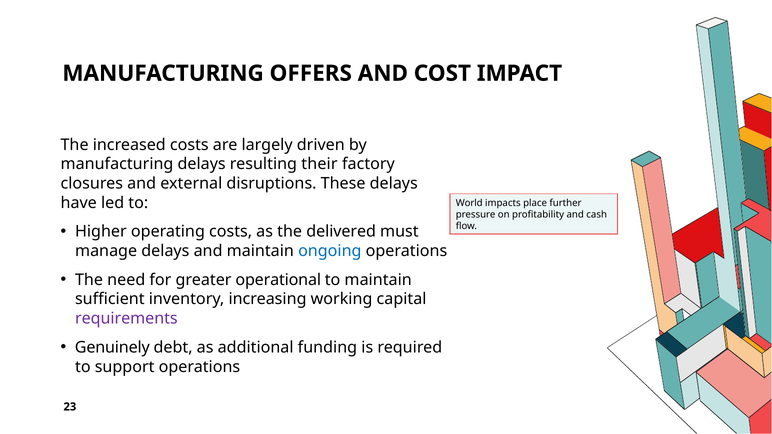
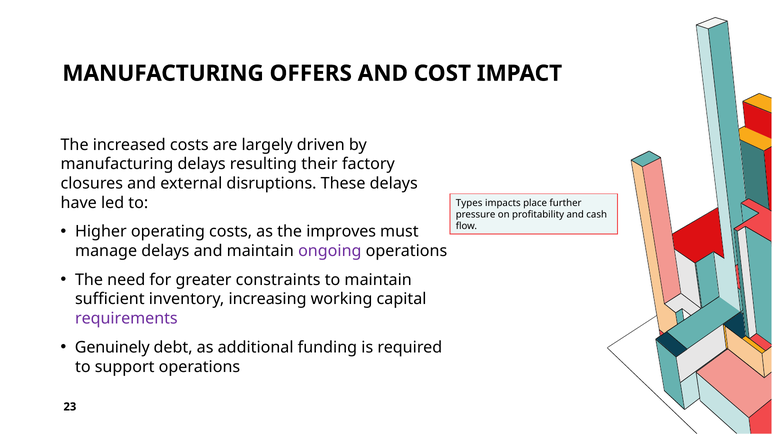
World: World -> Types (469, 203)
delivered: delivered -> improves (341, 232)
ongoing colour: blue -> purple (330, 251)
operational: operational -> constraints (278, 280)
